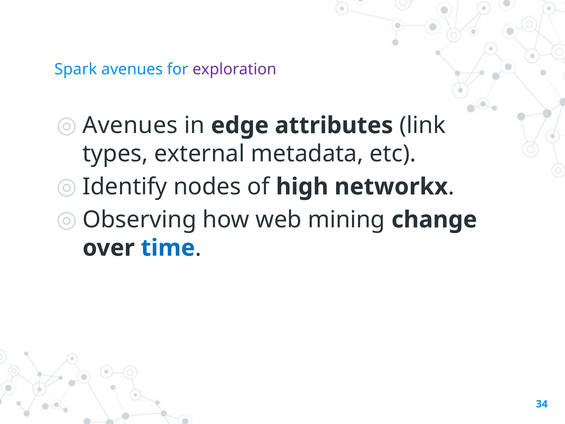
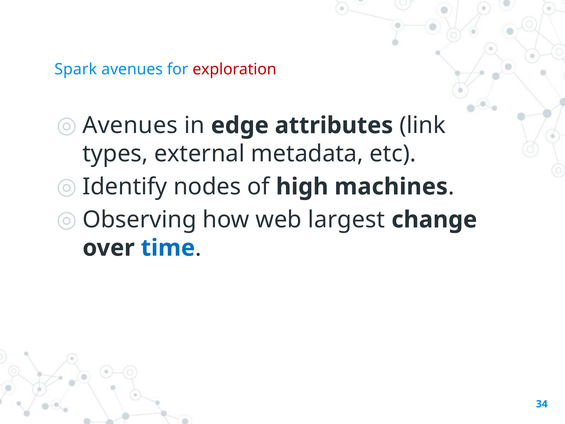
exploration colour: purple -> red (234, 69)
networkx: networkx -> machines (391, 187)
mining: mining -> largest (346, 220)
